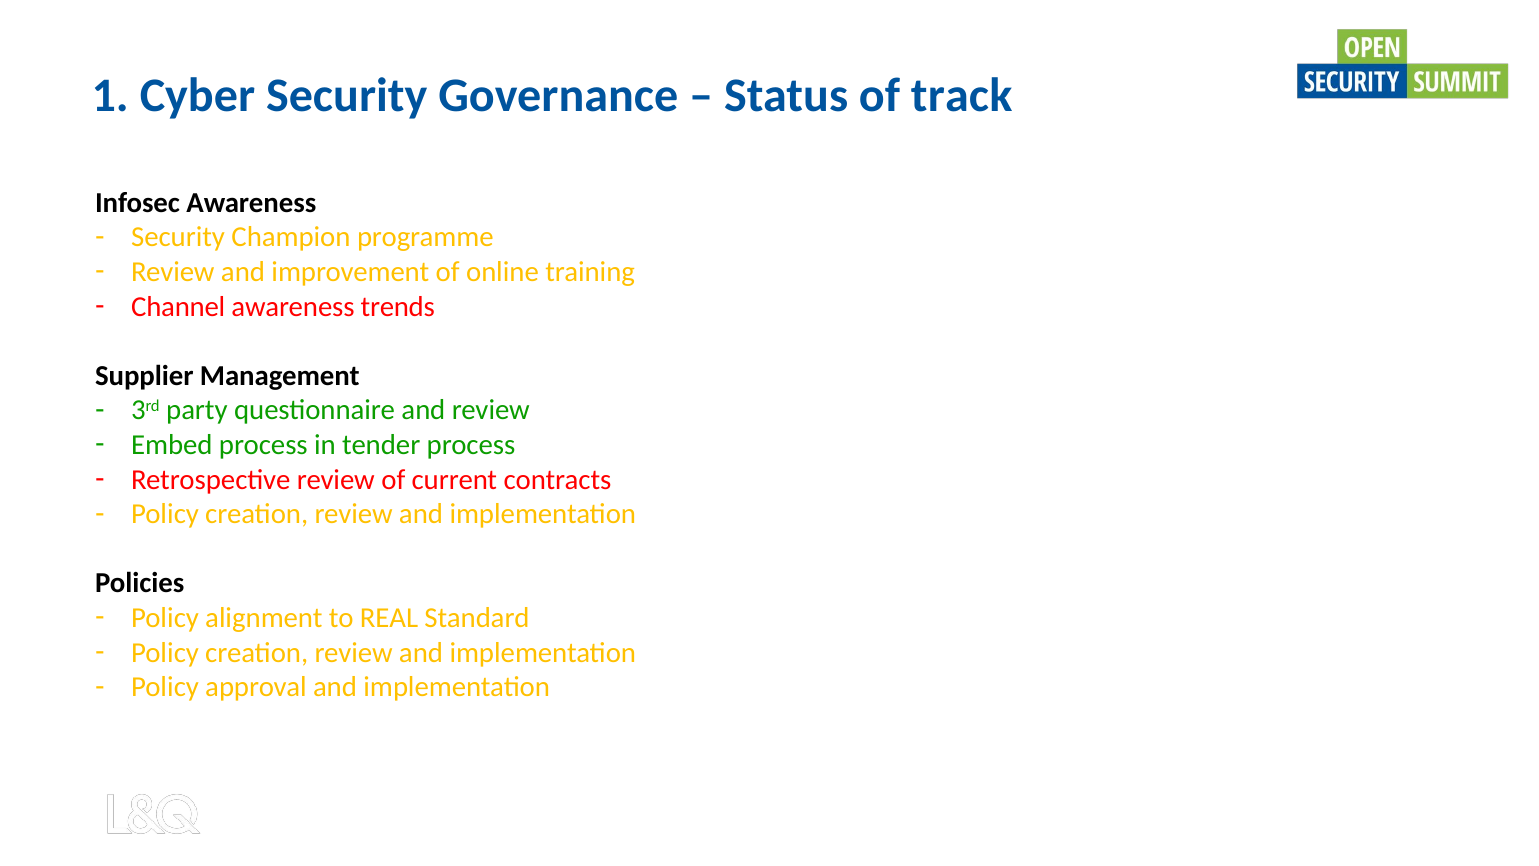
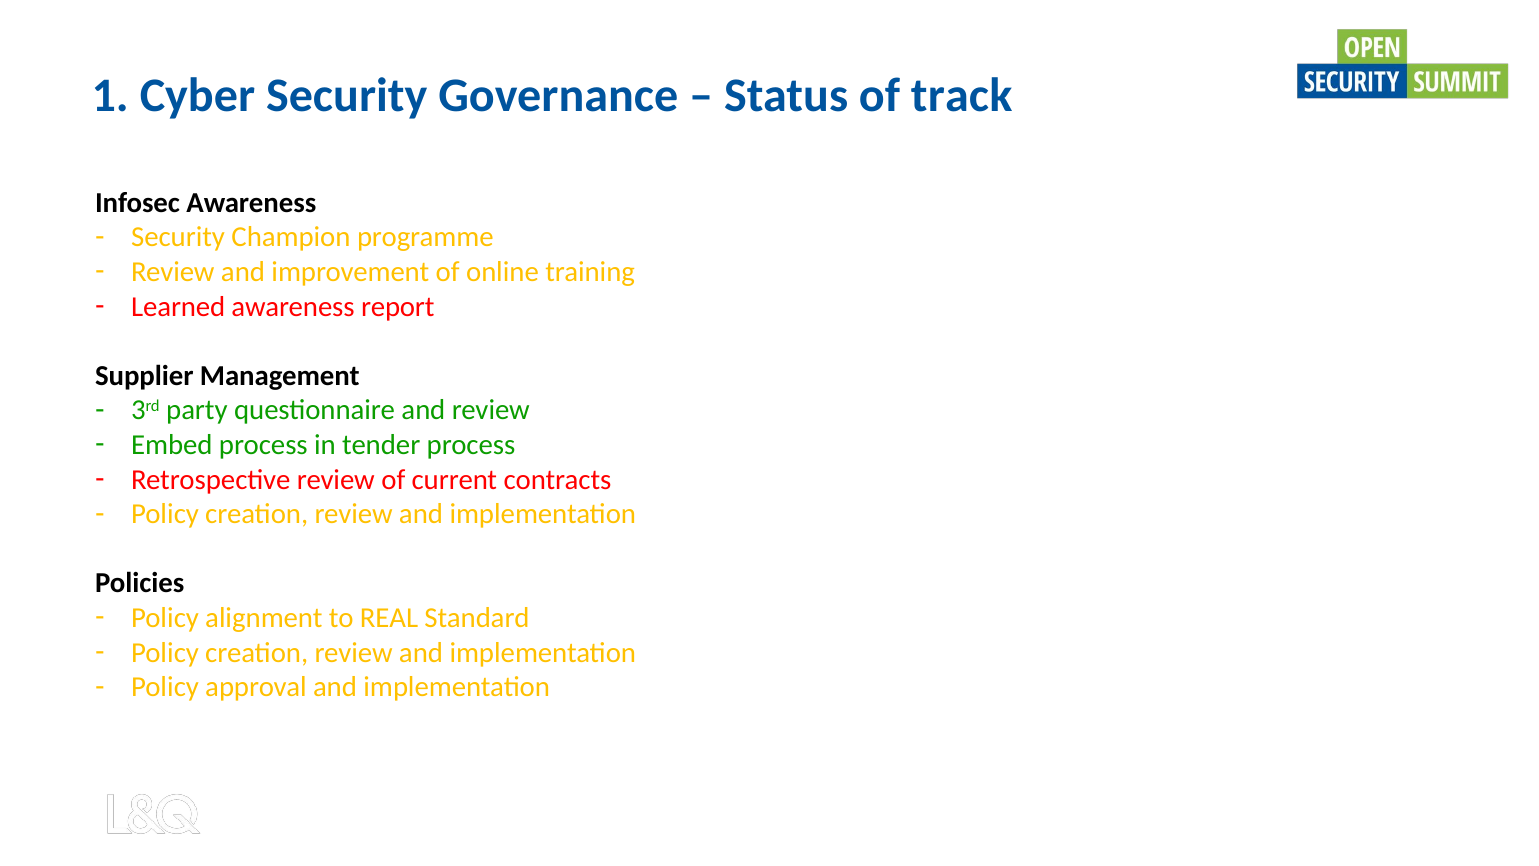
Channel: Channel -> Learned (178, 306)
trends: trends -> report (398, 306)
